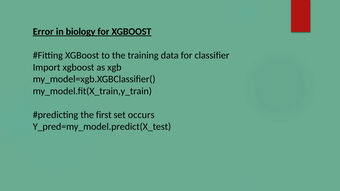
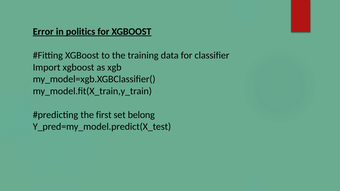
biology: biology -> politics (81, 32)
occurs: occurs -> belong (141, 115)
